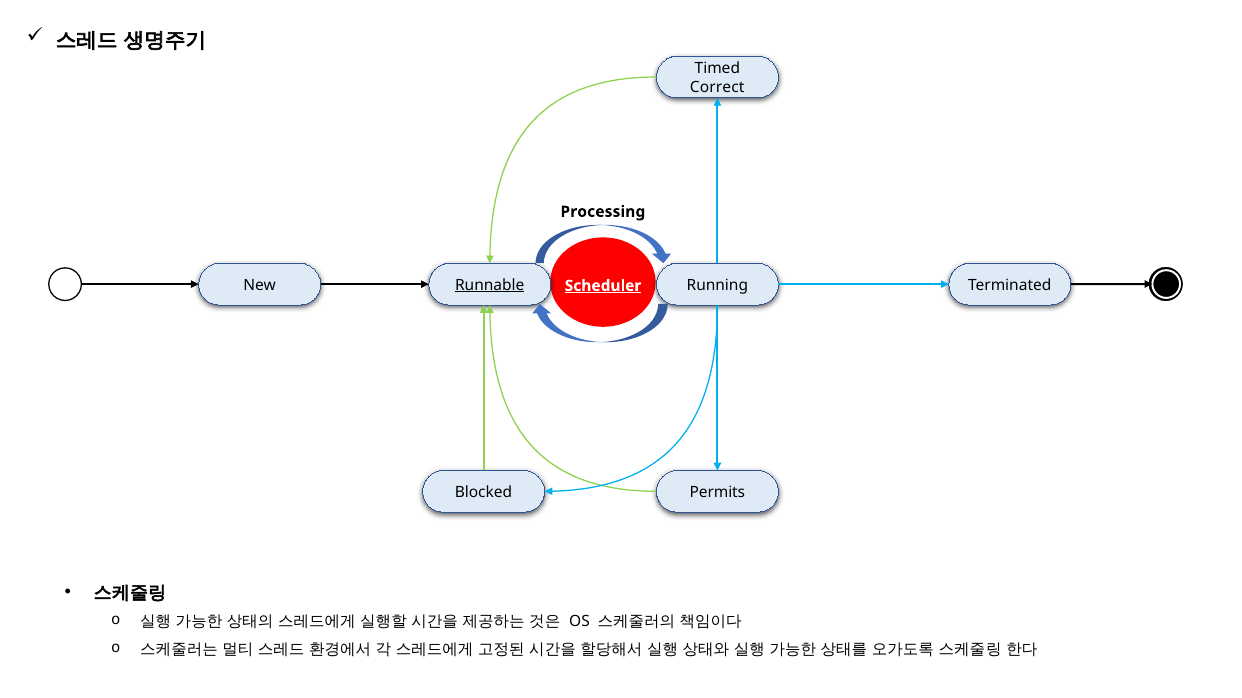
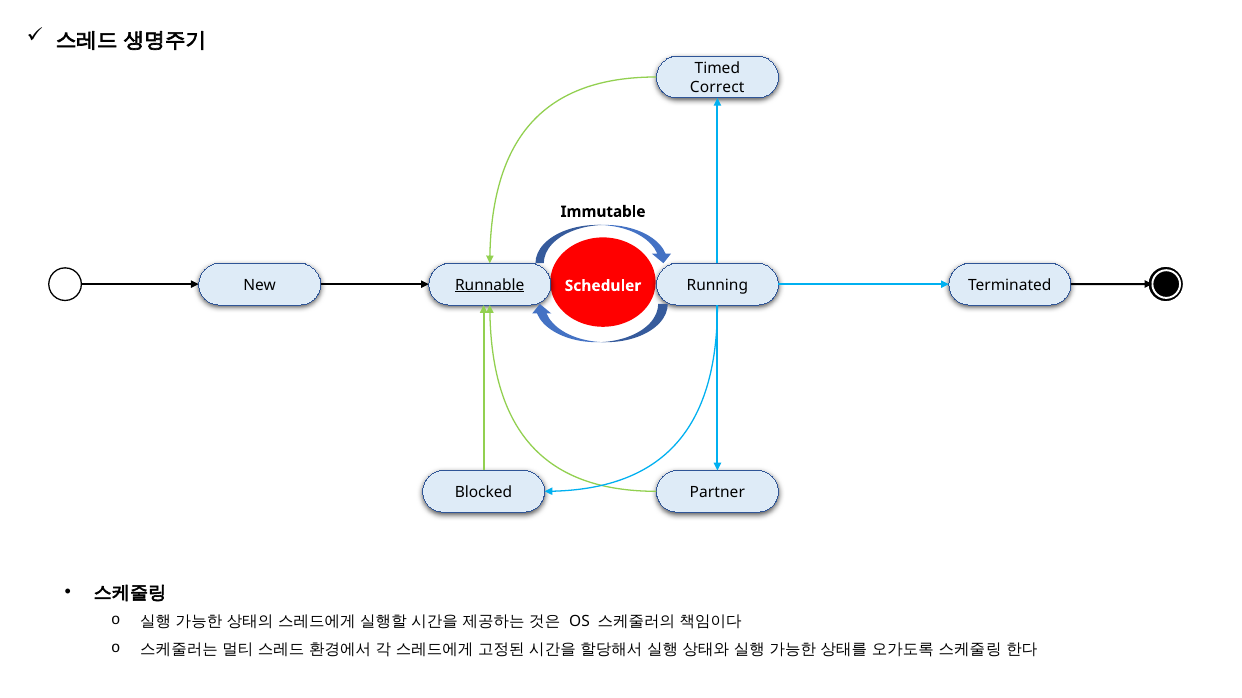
Processing: Processing -> Immutable (603, 212)
Scheduler underline: present -> none (603, 286)
Permits: Permits -> Partner (717, 493)
